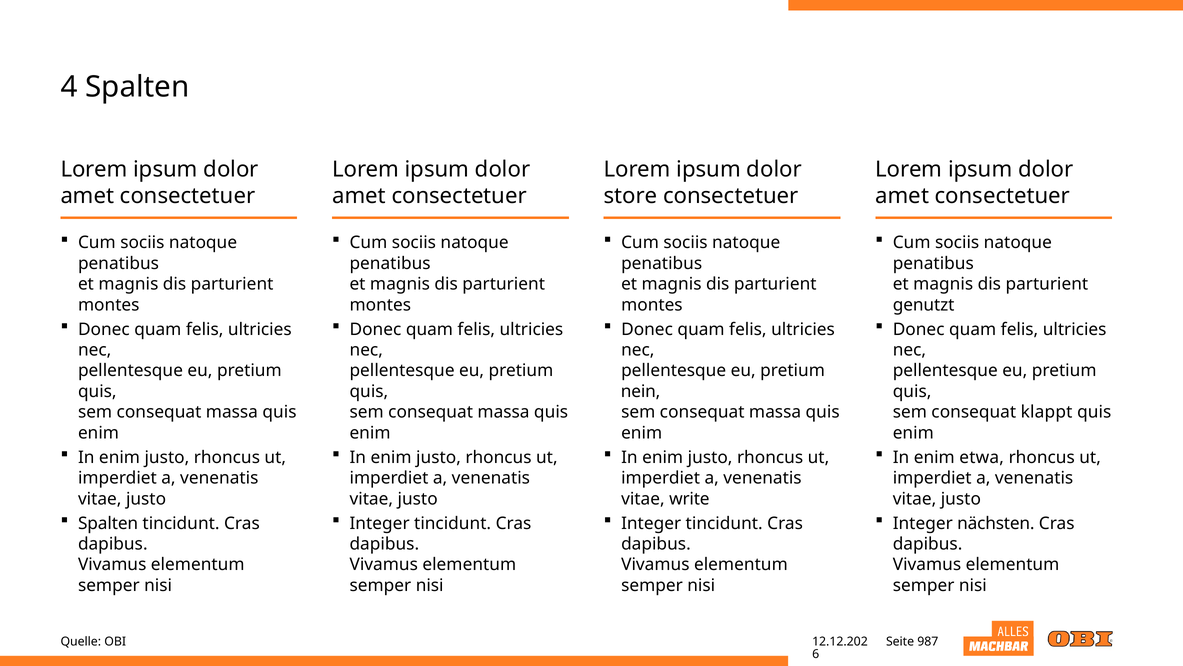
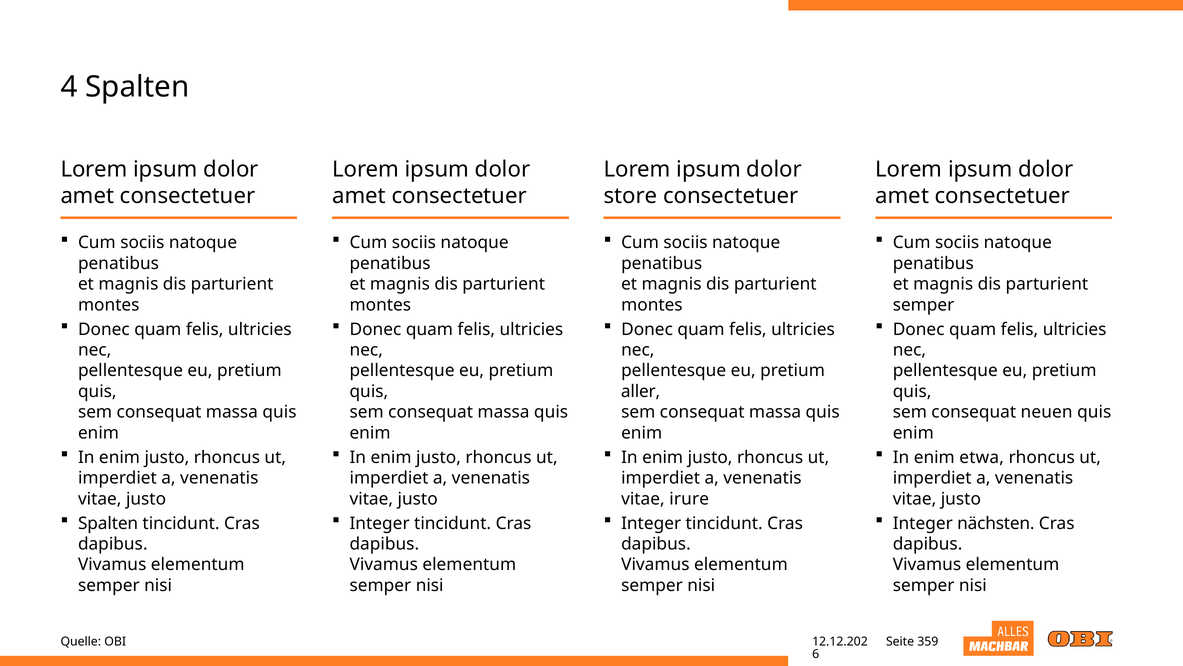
genutzt: genutzt -> semper (924, 305)
nein: nein -> aller (641, 391)
klappt: klappt -> neuen (1047, 412)
write: write -> irure (689, 498)
987: 987 -> 359 (928, 641)
